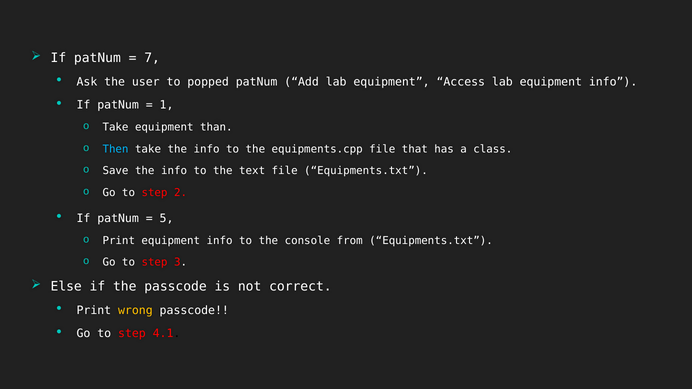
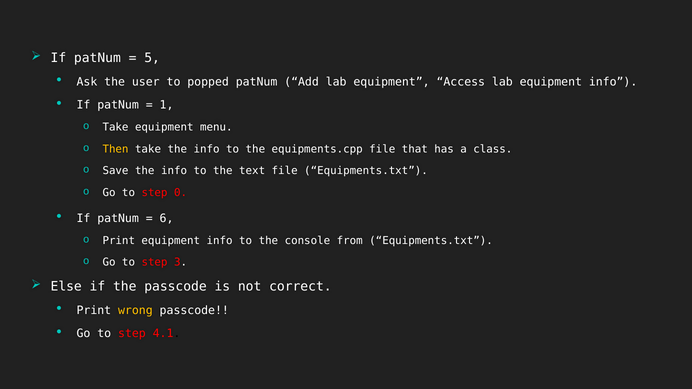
7: 7 -> 5 (152, 58)
than: than -> menu (216, 127)
Then colour: light blue -> yellow (116, 149)
2: 2 -> 0 (181, 193)
5: 5 -> 6 (167, 218)
